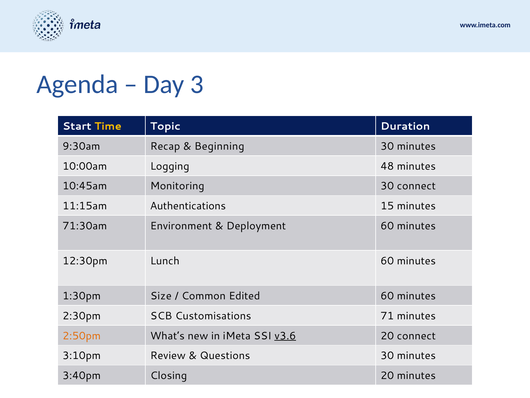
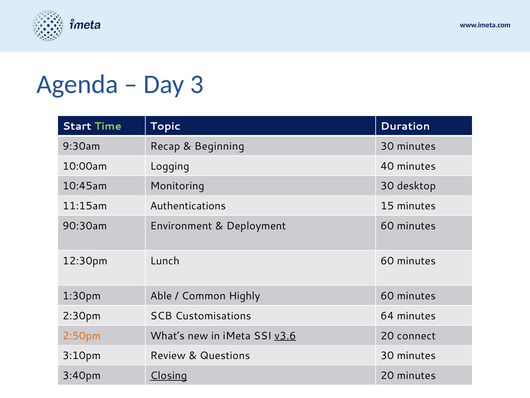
Time colour: yellow -> light green (108, 126)
48: 48 -> 40 (387, 166)
30 connect: connect -> desktop (416, 186)
71:30am: 71:30am -> 90:30am (85, 226)
Size: Size -> Able (161, 296)
Edited: Edited -> Highly (244, 296)
71: 71 -> 64 (387, 315)
Closing underline: none -> present (169, 375)
